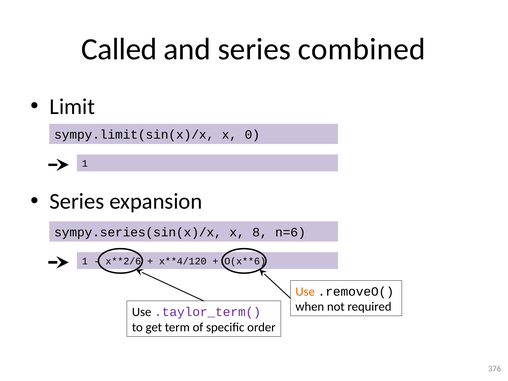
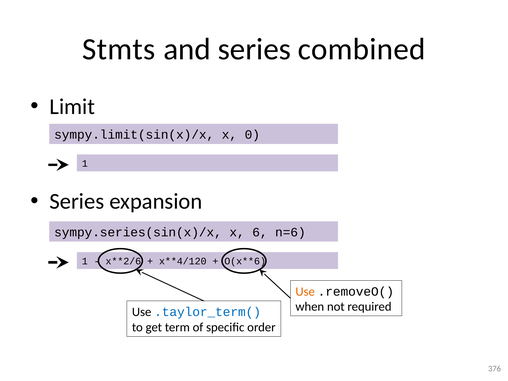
Called: Called -> Stmts (119, 49)
8: 8 -> 6 (260, 232)
.taylor_term( colour: purple -> blue (208, 312)
